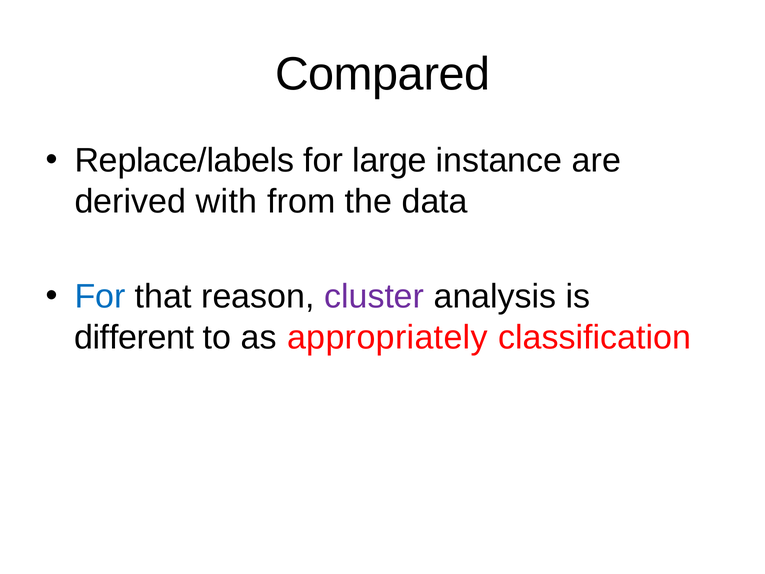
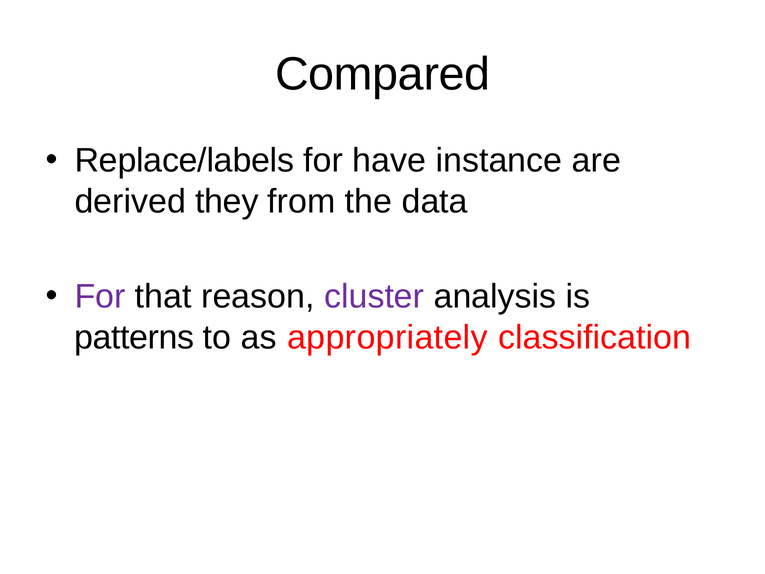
large: large -> have (389, 160)
with: with -> they (227, 201)
For colour: blue -> purple (100, 297)
different: different -> patterns (134, 337)
